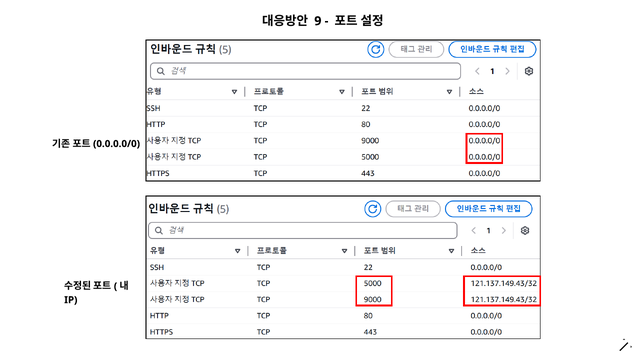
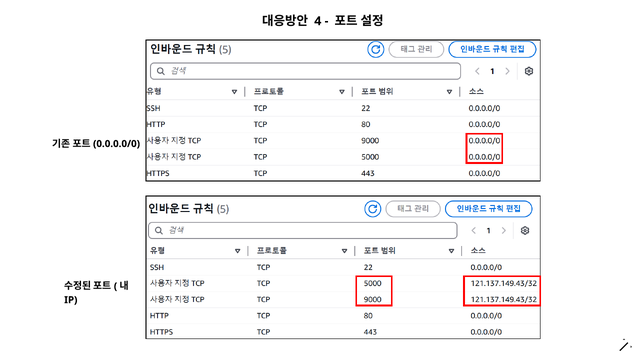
9: 9 -> 4 (318, 21)
